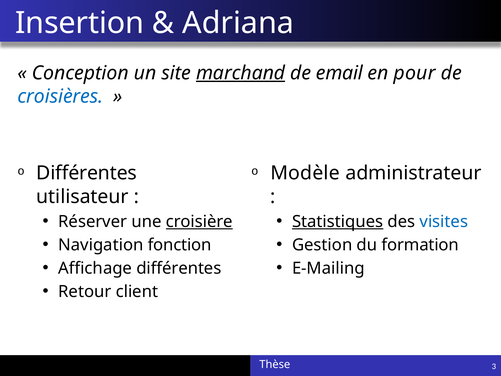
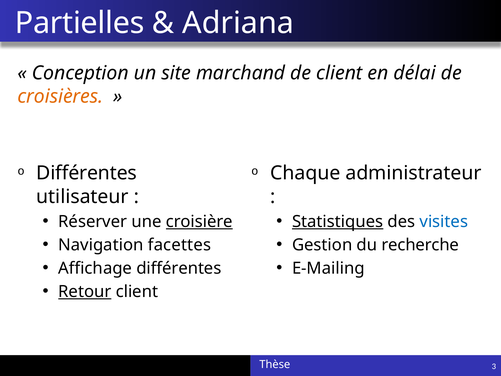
Insertion: Insertion -> Partielles (80, 23)
marchand underline: present -> none (241, 73)
de email: email -> client (339, 73)
pour: pour -> délai (415, 73)
croisières colour: blue -> orange (60, 96)
Modèle: Modèle -> Chaque (305, 173)
fonction: fonction -> facettes (179, 245)
formation: formation -> recherche (420, 245)
Retour underline: none -> present (85, 291)
